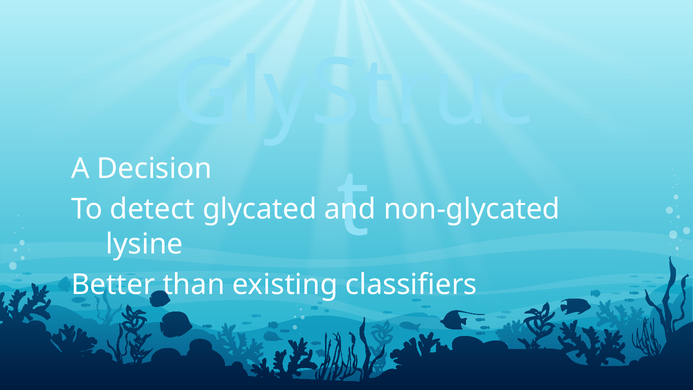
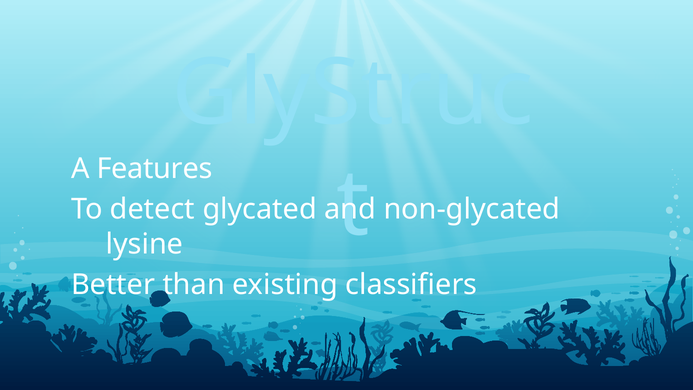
Decision: Decision -> Features (155, 169)
